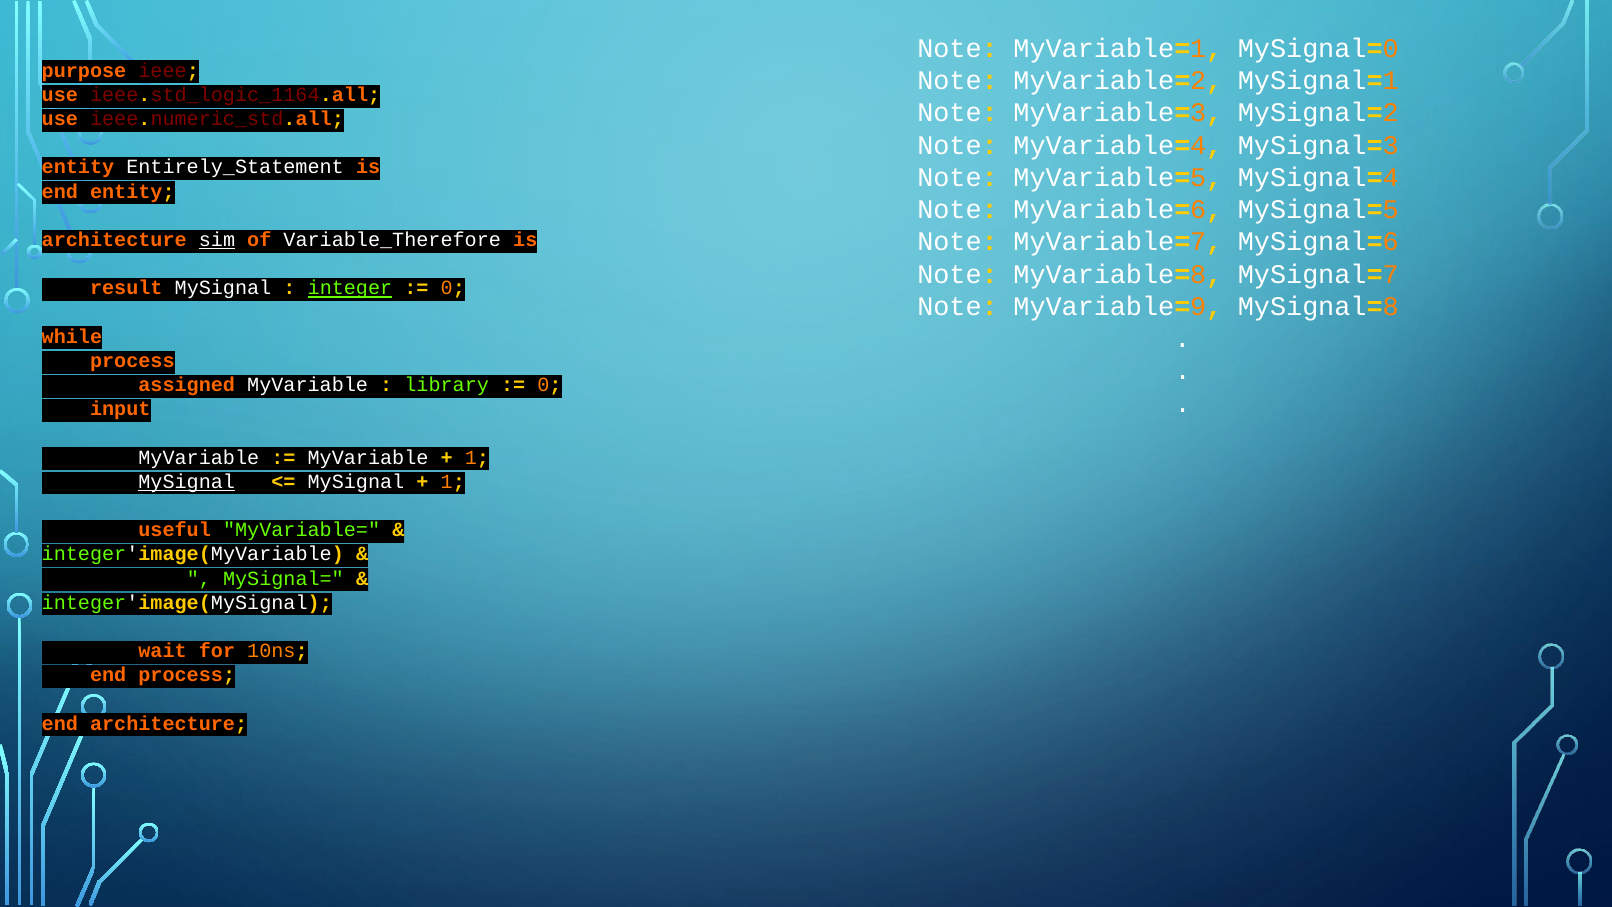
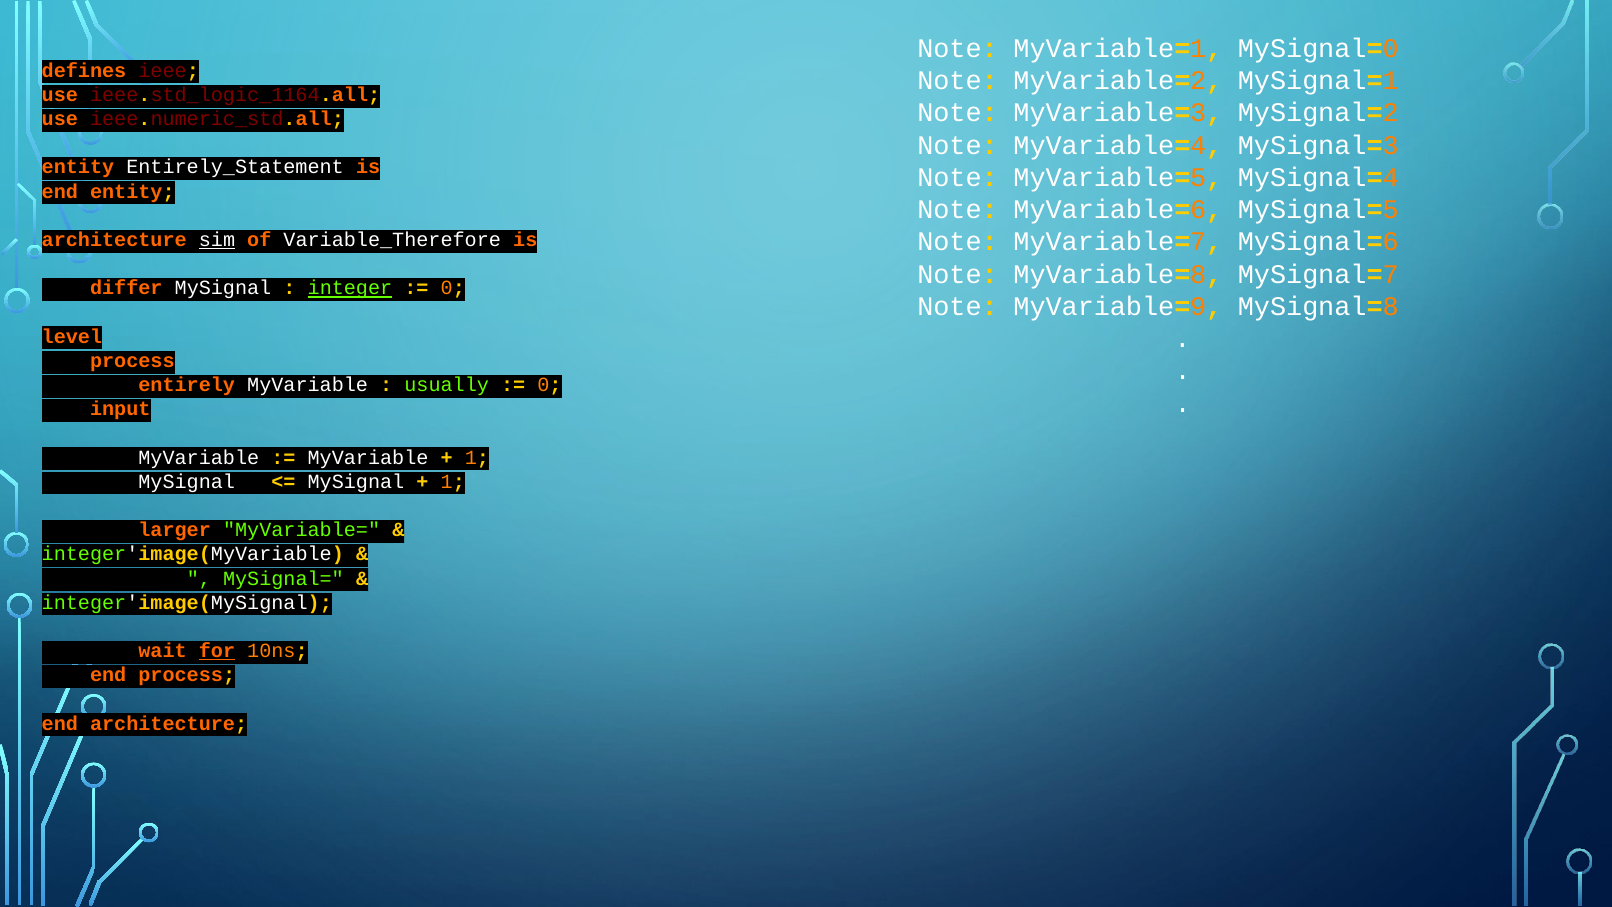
purpose: purpose -> defines (84, 71)
result: result -> differ (126, 288)
while: while -> level (72, 337)
assigned: assigned -> entirely (187, 385)
library: library -> usually (447, 385)
MySignal underline: present -> none (187, 482)
useful: useful -> larger (175, 530)
for underline: none -> present (217, 651)
